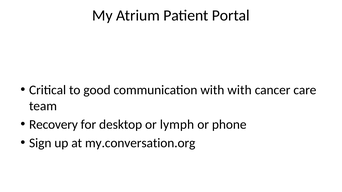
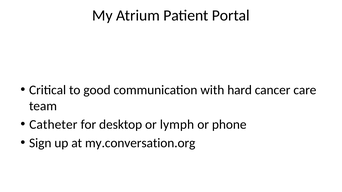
with with: with -> hard (240, 90)
Recovery: Recovery -> Catheter (53, 125)
